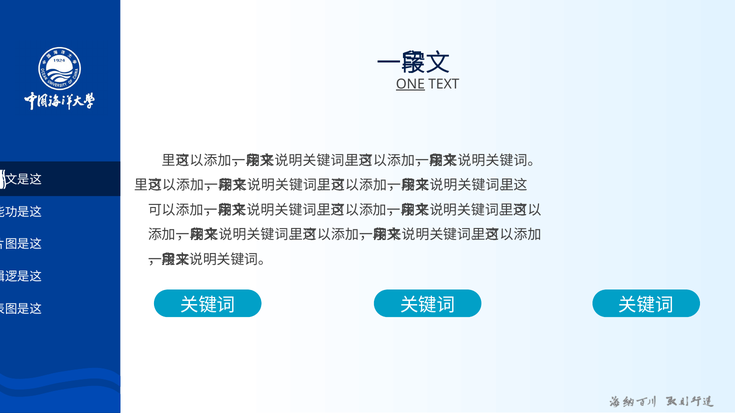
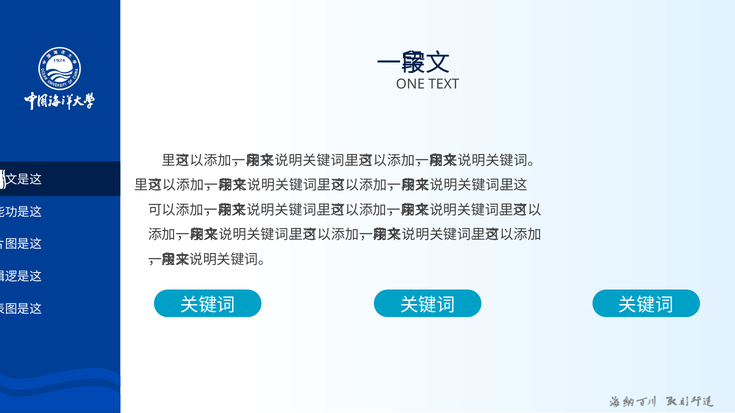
ONE underline: present -> none (410, 84)
